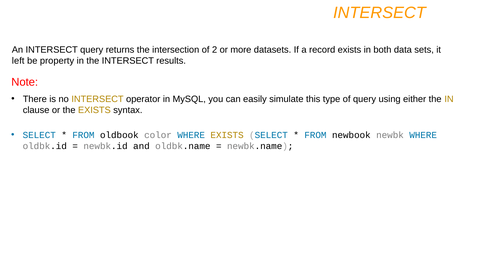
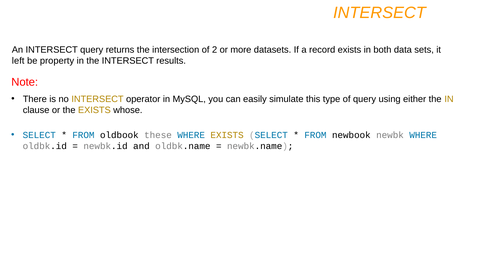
syntax: syntax -> whose (128, 110)
color: color -> these (158, 135)
